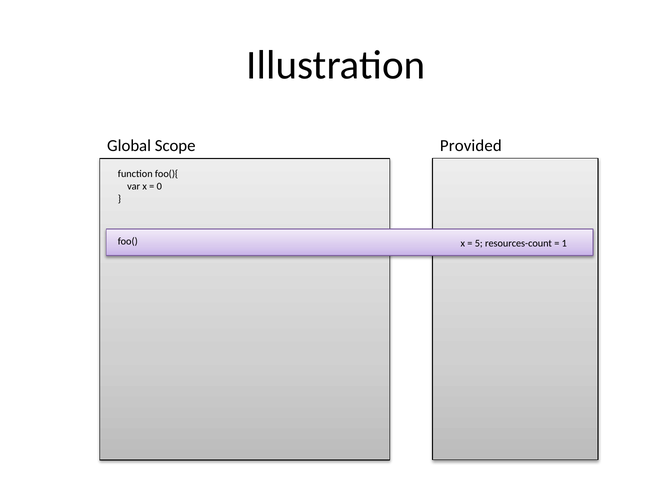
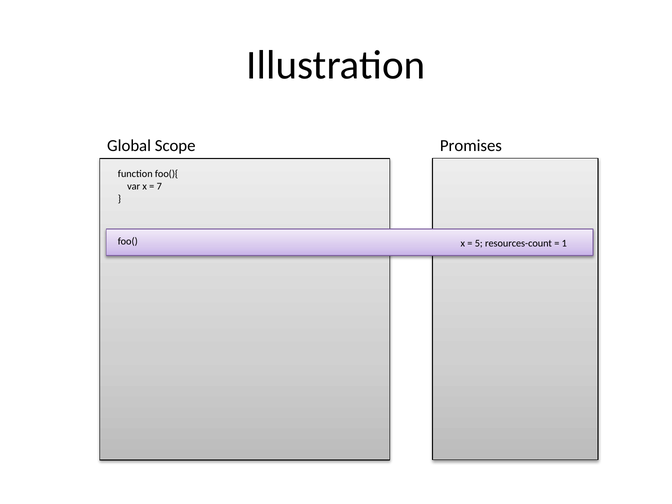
Provided: Provided -> Promises (471, 146)
0: 0 -> 7 (159, 186)
